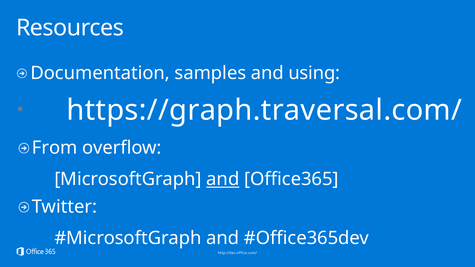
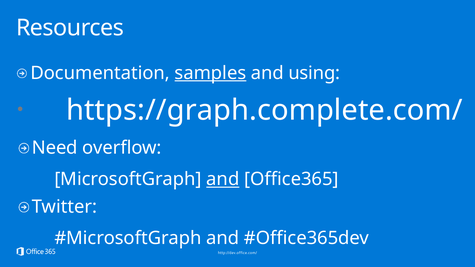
samples underline: none -> present (210, 73)
https://graph.traversal.com/: https://graph.traversal.com/ -> https://graph.complete.com/ (264, 110)
From: From -> Need (55, 148)
